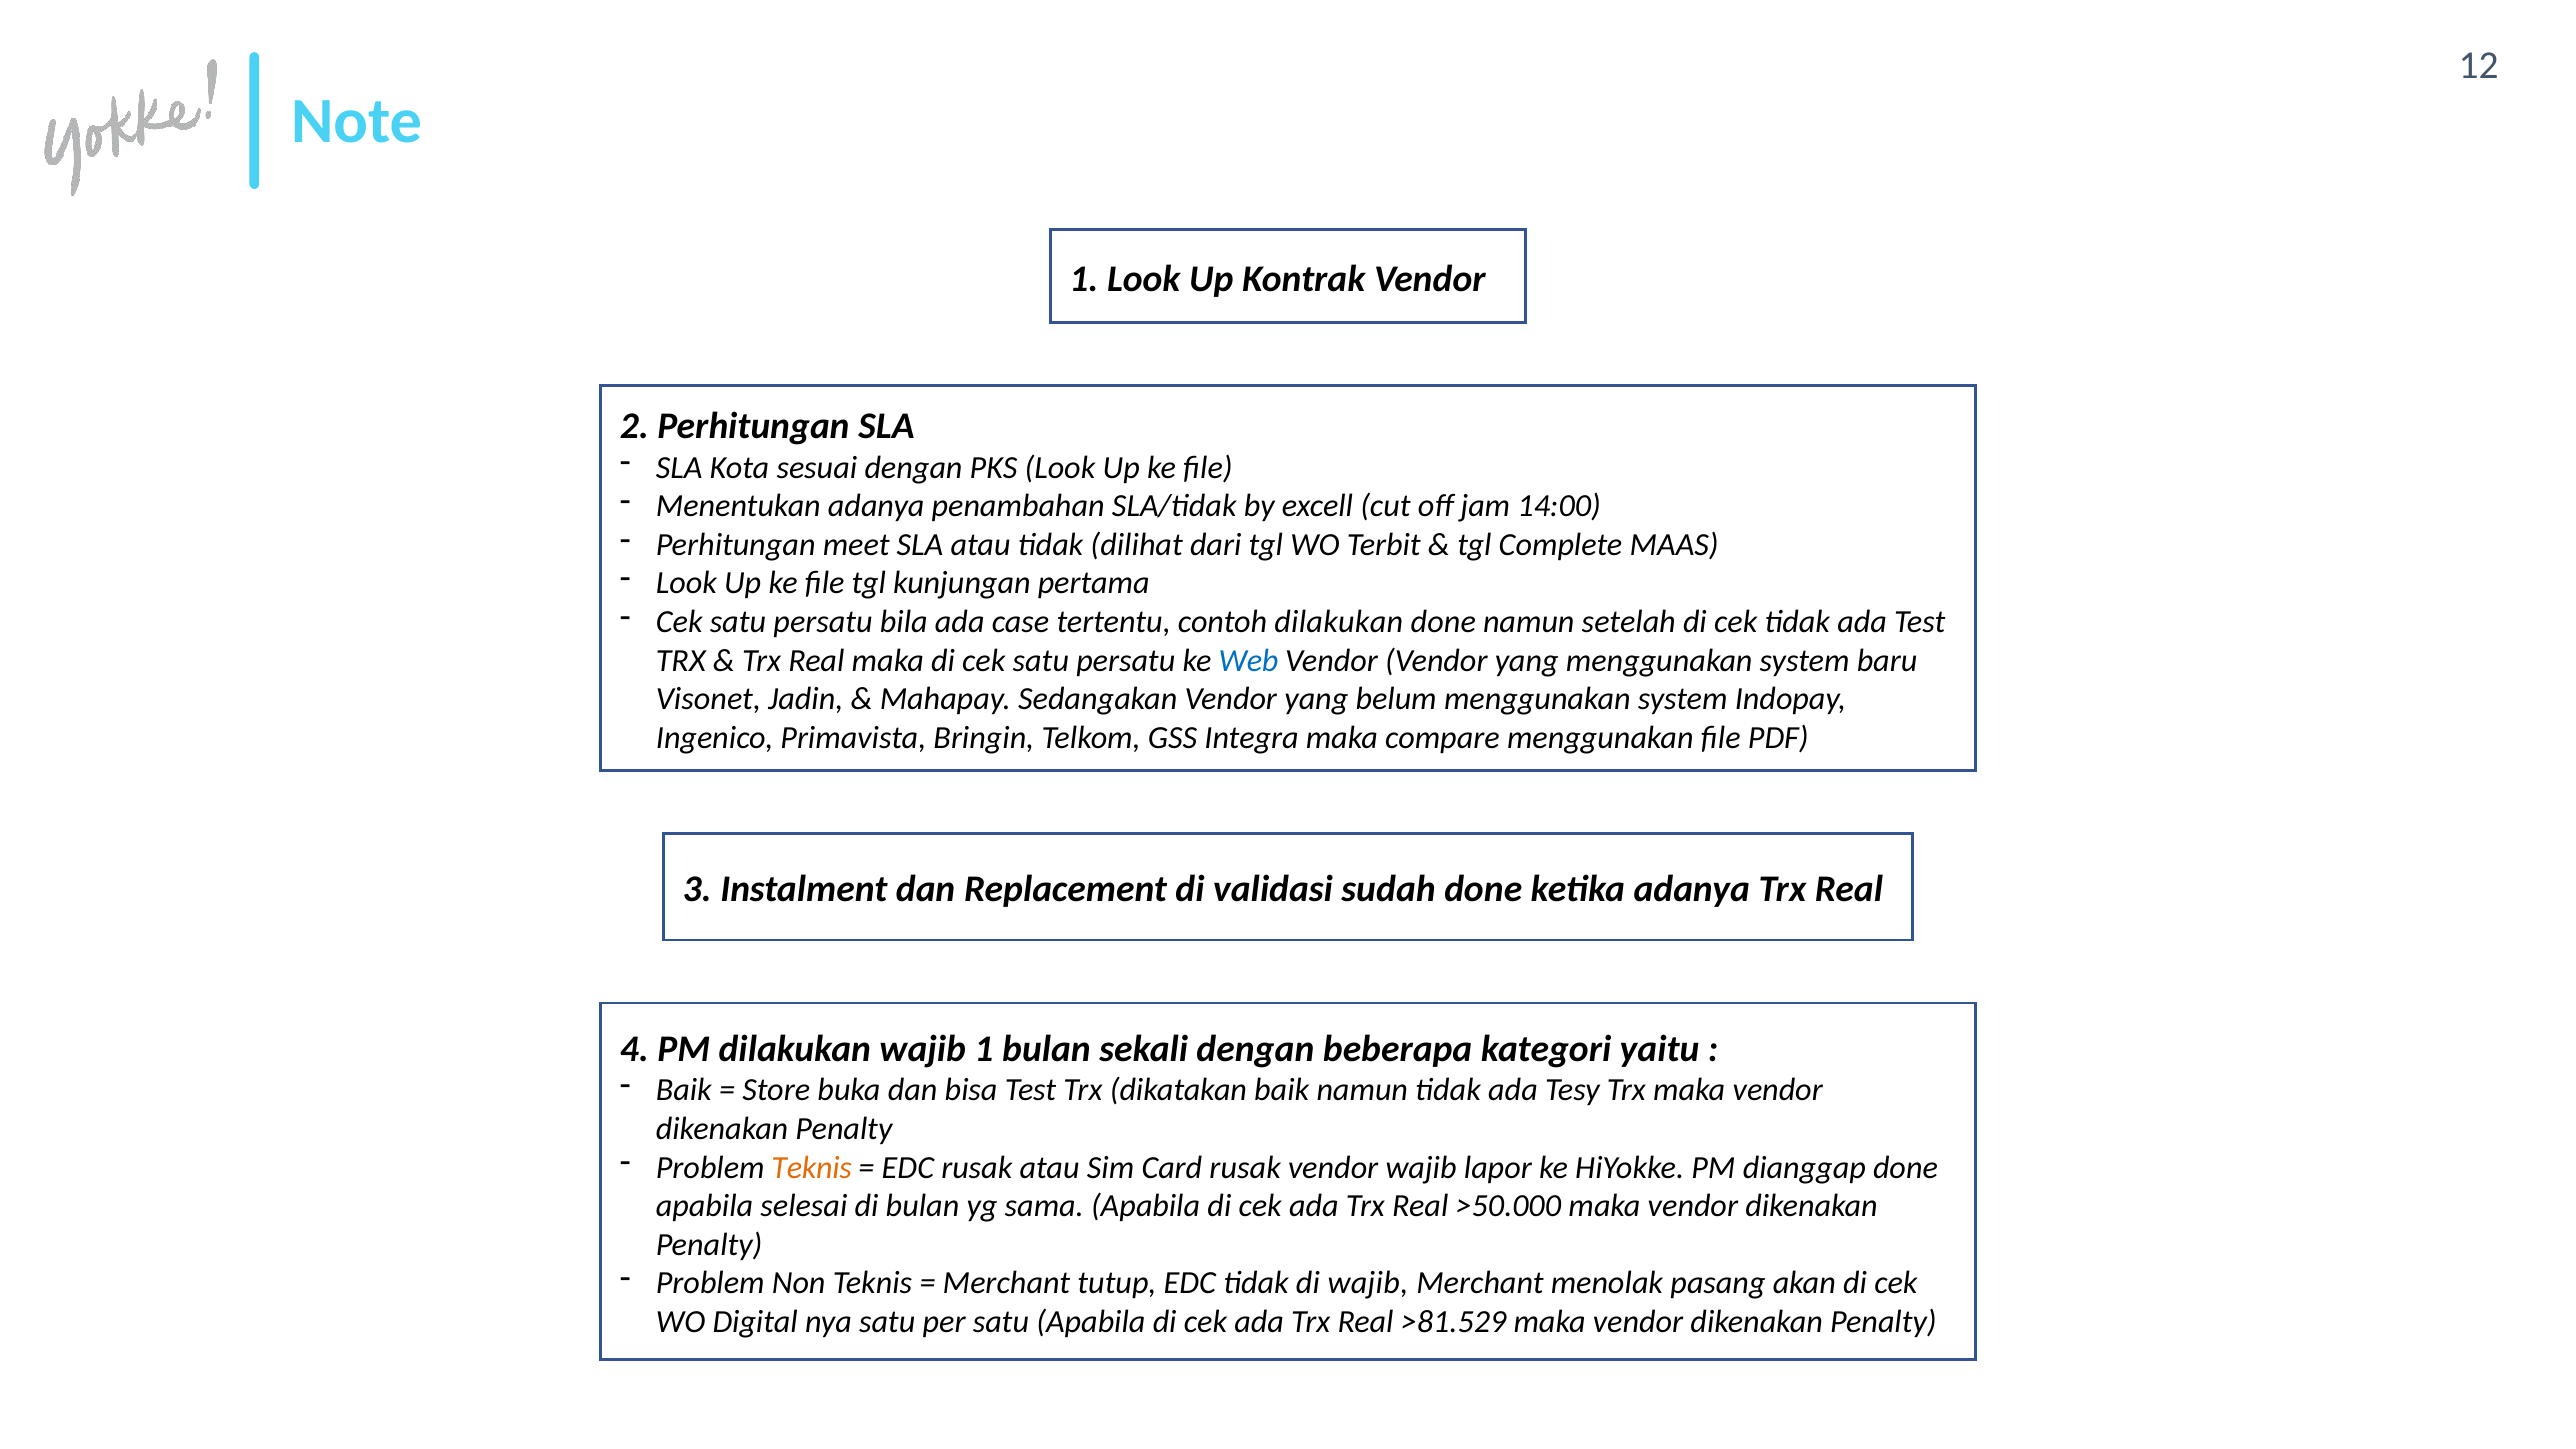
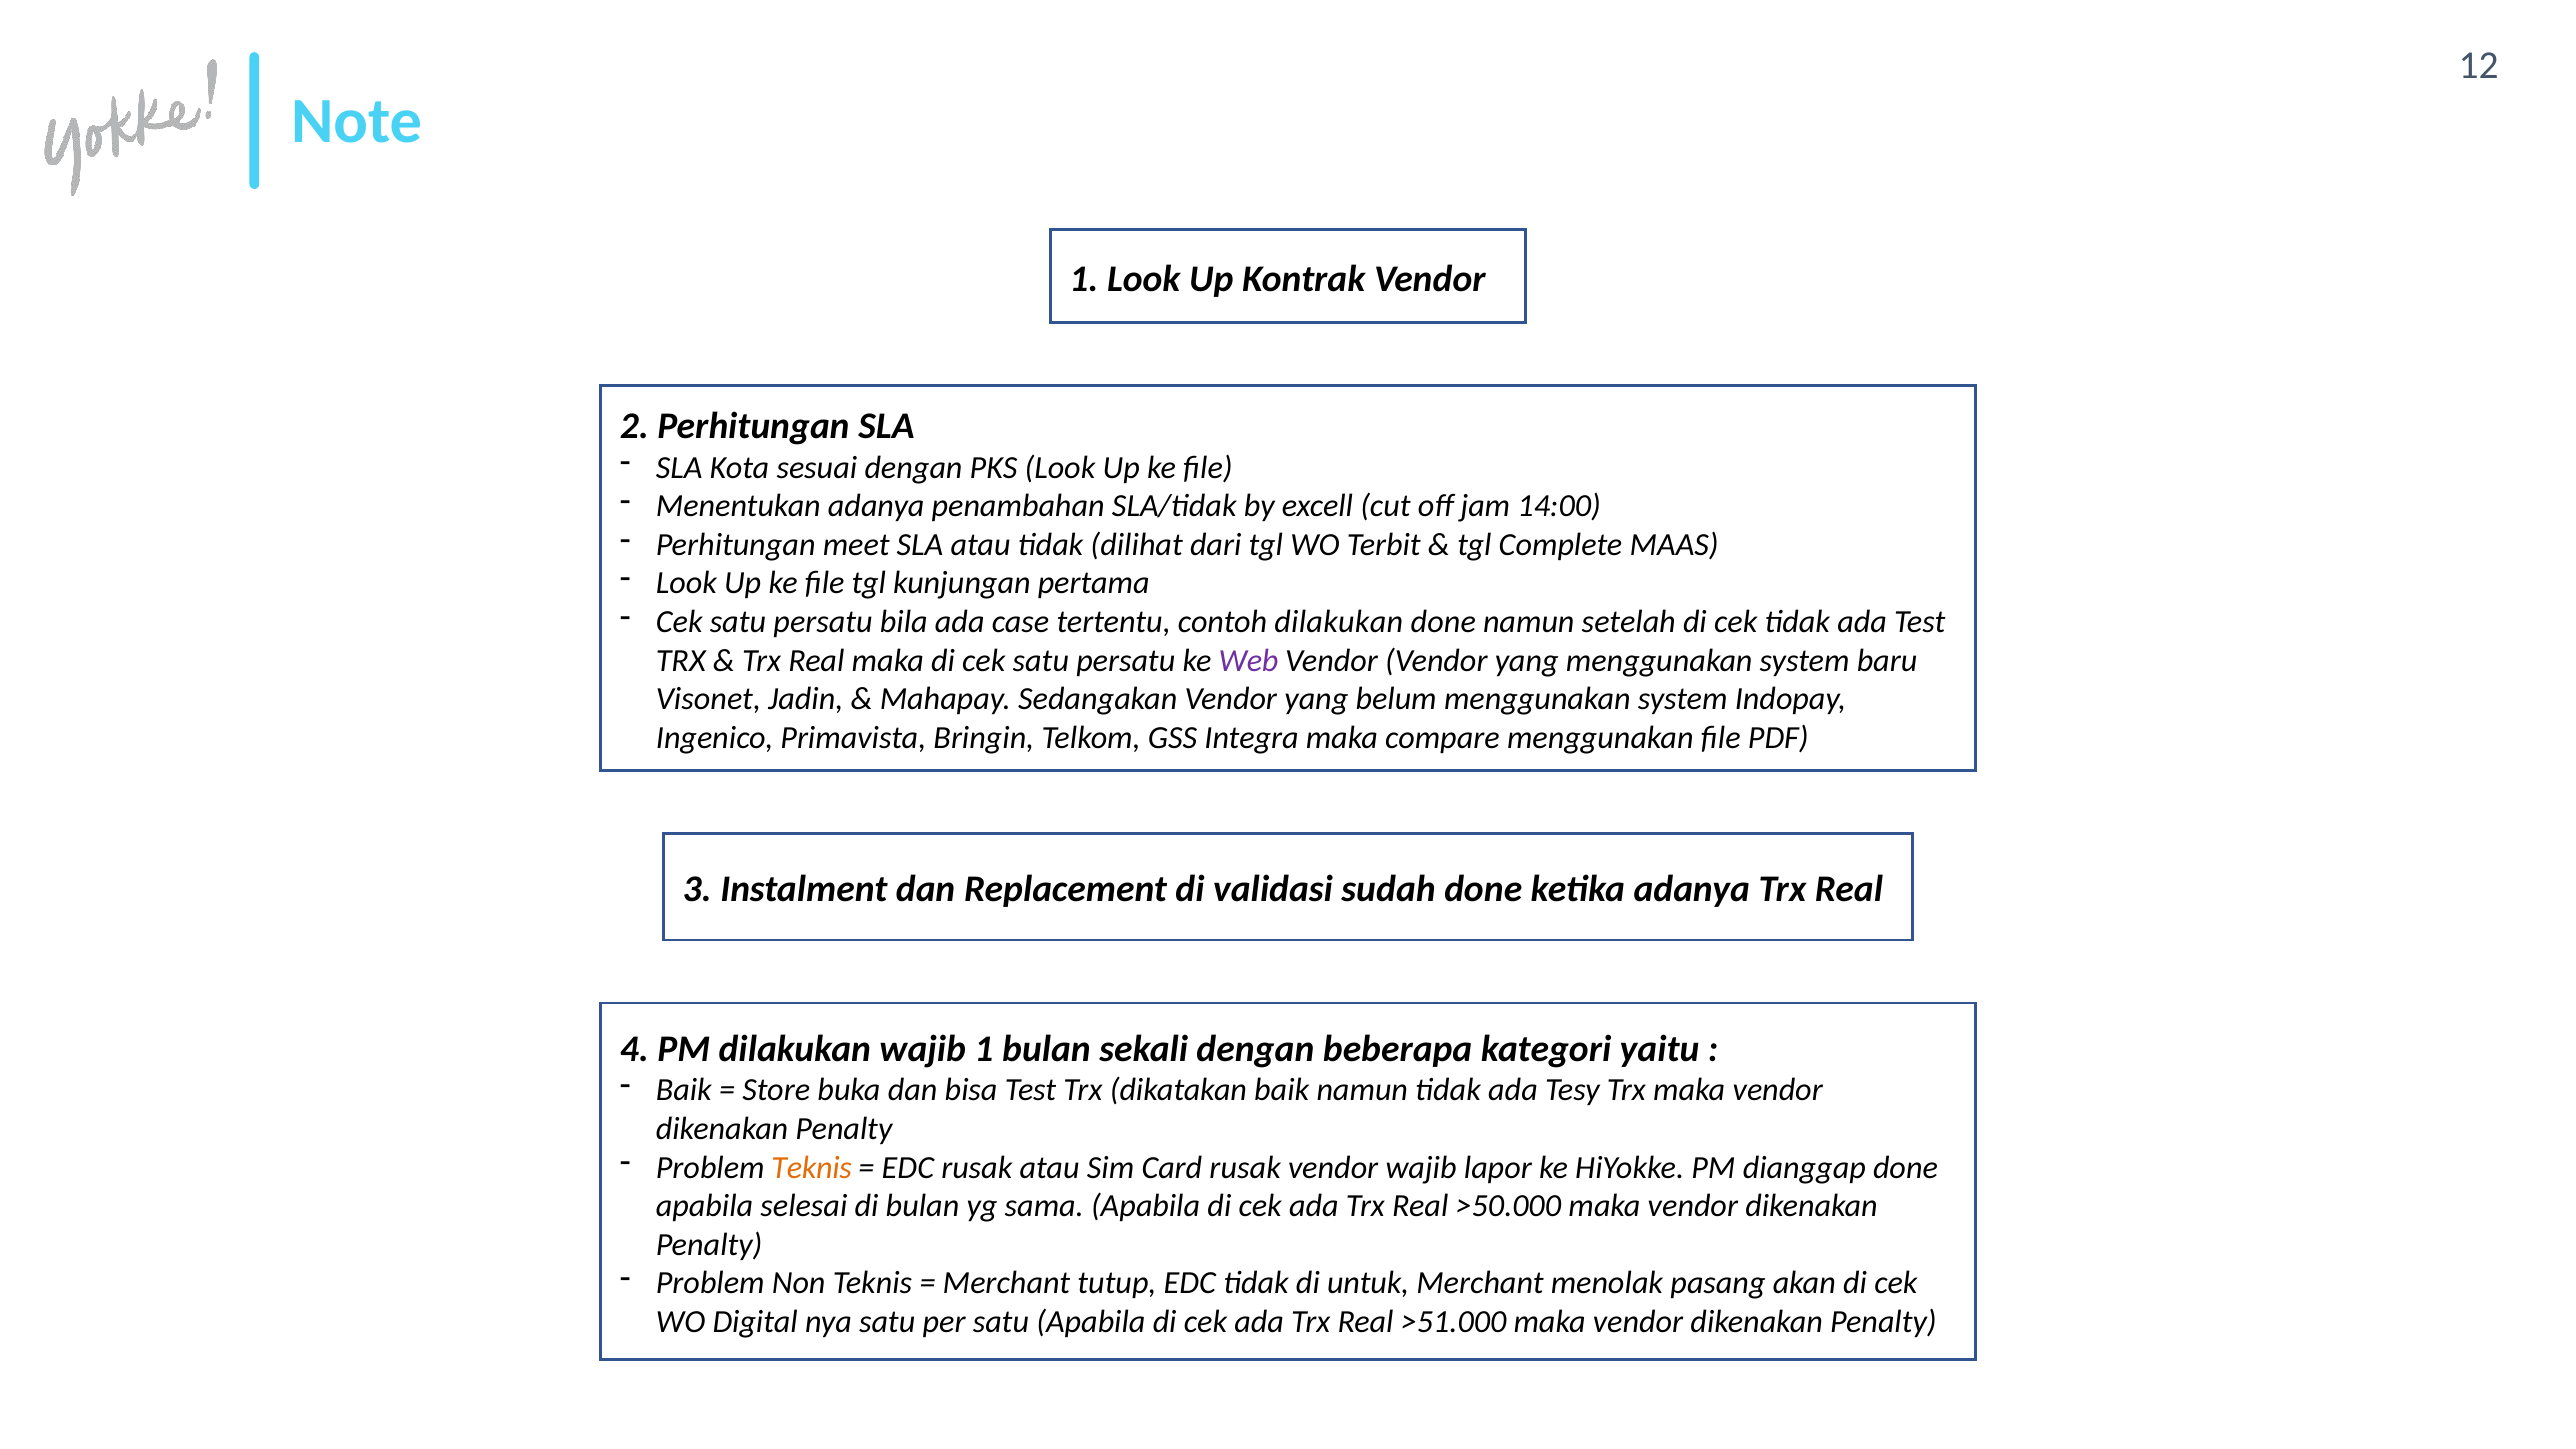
Web colour: blue -> purple (1248, 661)
di wajib: wajib -> untuk (1368, 1283)
>81.529: >81.529 -> >51.000 (1454, 1322)
